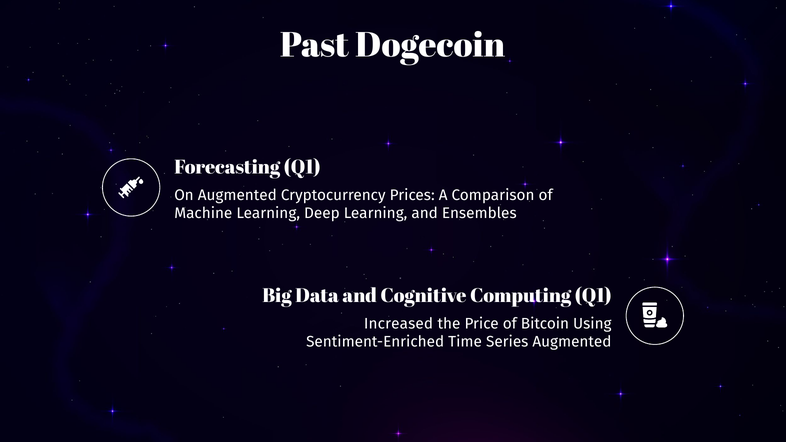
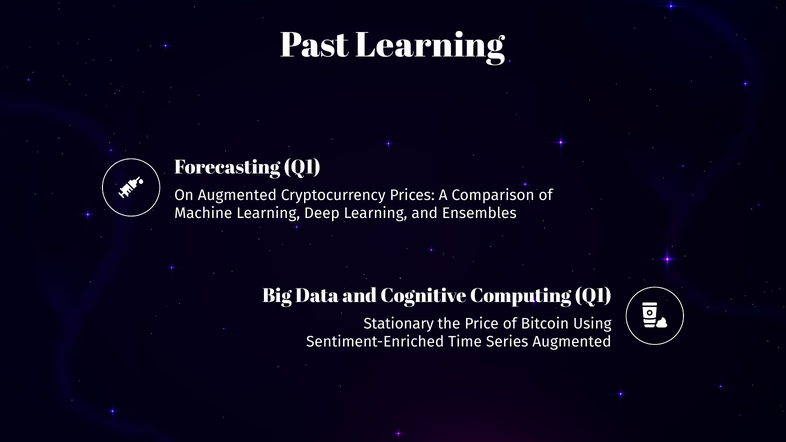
Past Dogecoin: Dogecoin -> Learning (430, 45)
Increased: Increased -> Stationary (399, 324)
